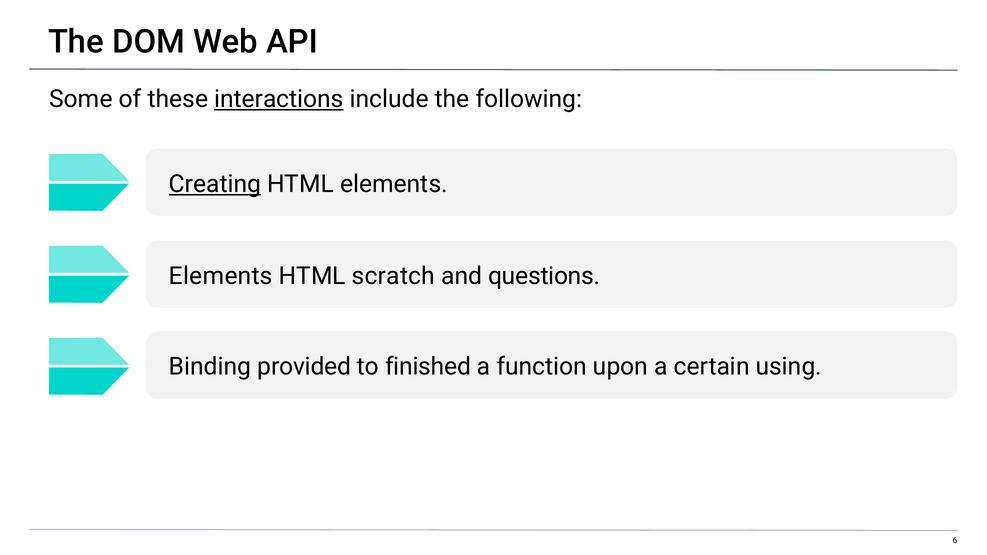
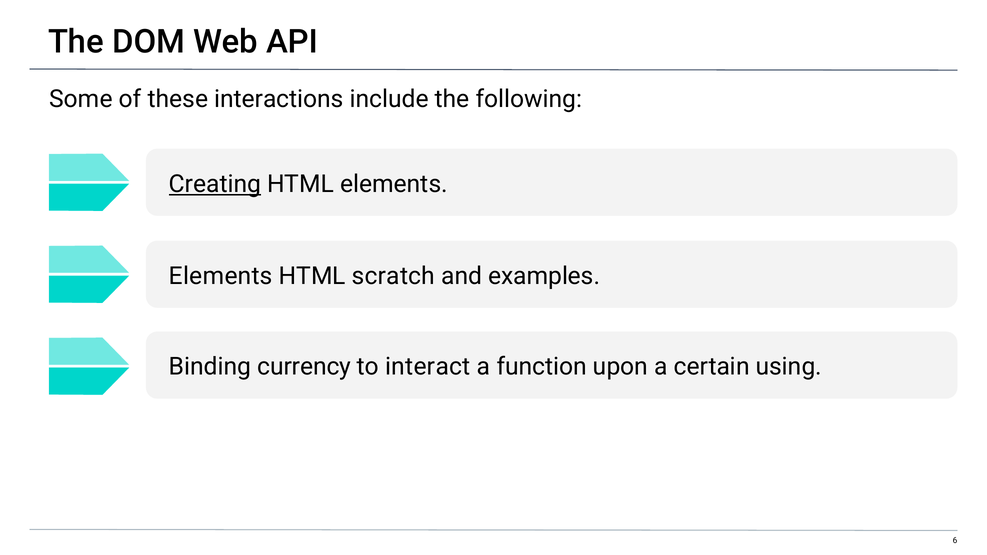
interactions underline: present -> none (279, 99)
questions: questions -> examples (544, 276)
provided: provided -> currency (304, 367)
finished: finished -> interact (428, 367)
